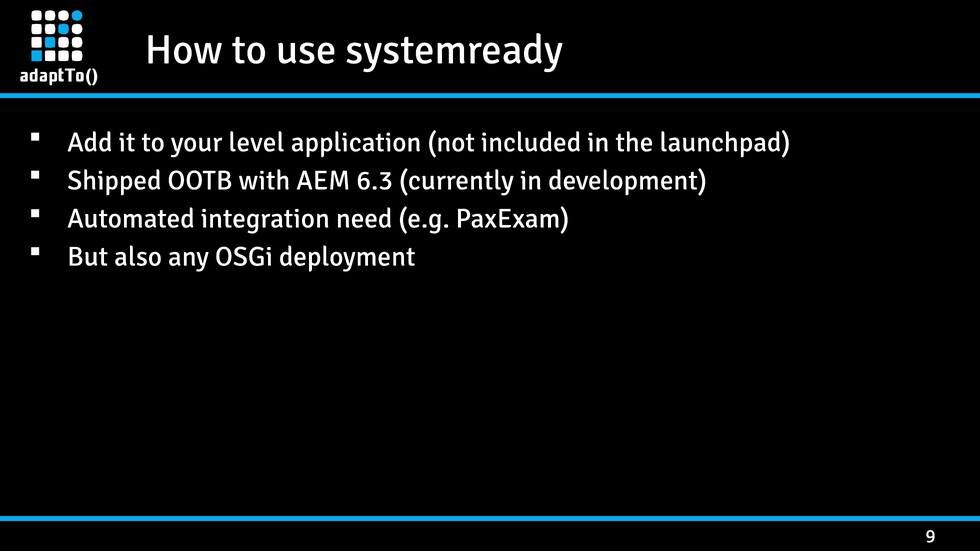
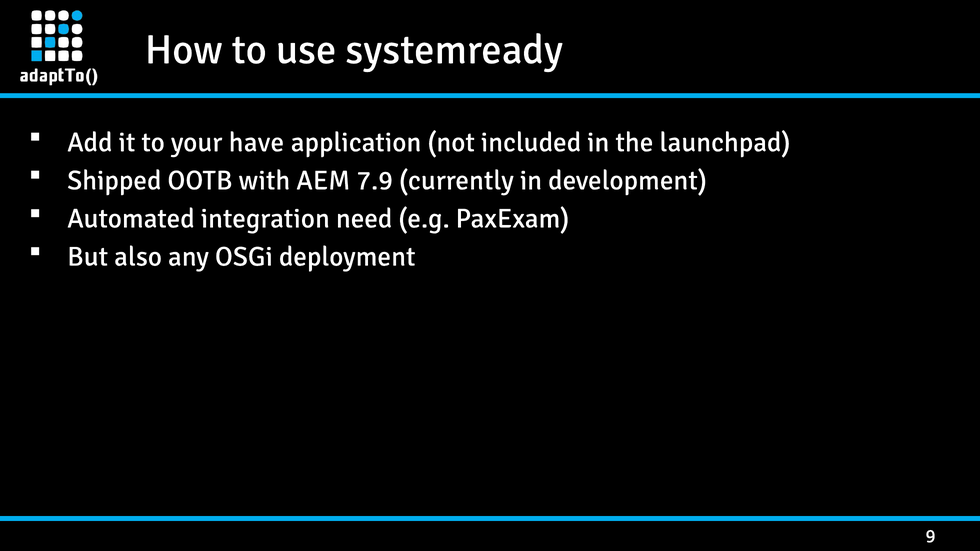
level: level -> have (256, 142)
6.3: 6.3 -> 7.9 (375, 180)
